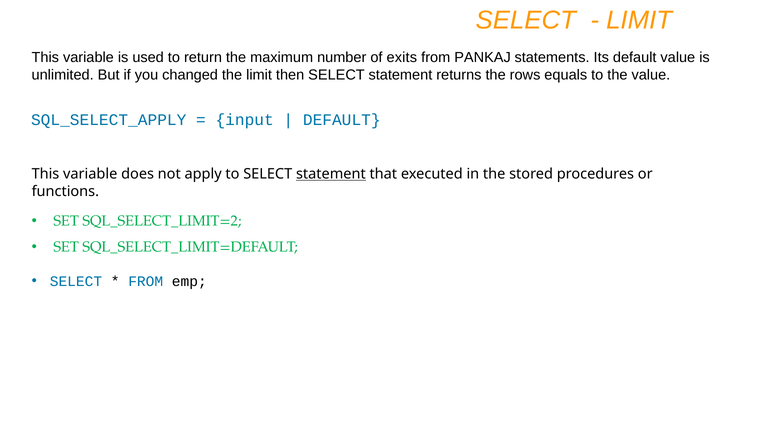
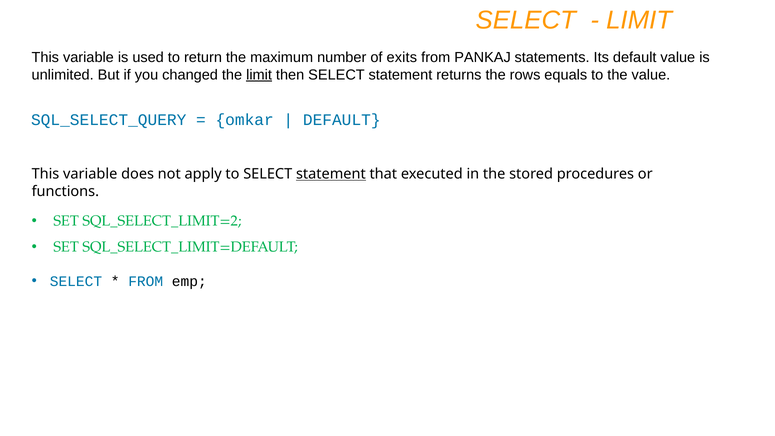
limit underline: none -> present (259, 75)
SQL_SELECT_APPLY: SQL_SELECT_APPLY -> SQL_SELECT_QUERY (109, 120)
input: input -> omkar (245, 120)
